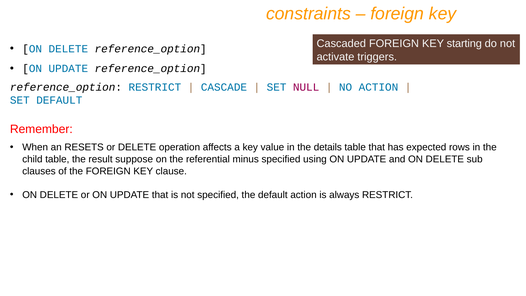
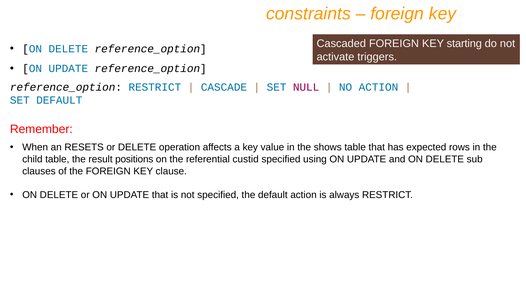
details: details -> shows (328, 147)
suppose: suppose -> positions (134, 159)
minus: minus -> custid (246, 159)
